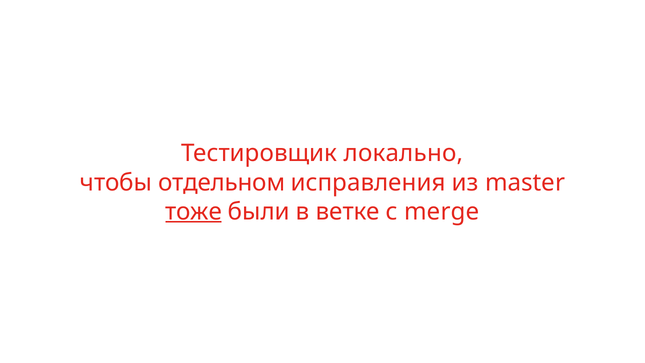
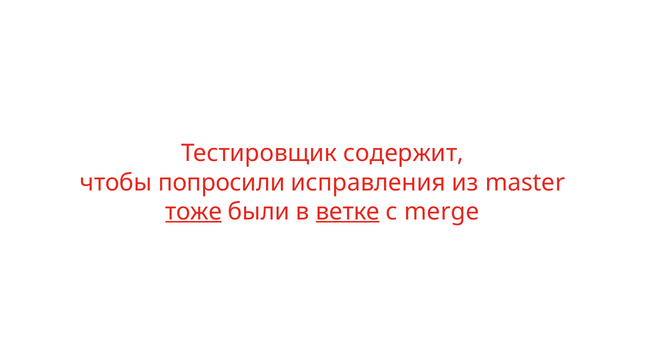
локально: локально -> содержит (404, 153)
отдельном: отдельном -> попросили (222, 182)
ветке underline: none -> present (348, 211)
